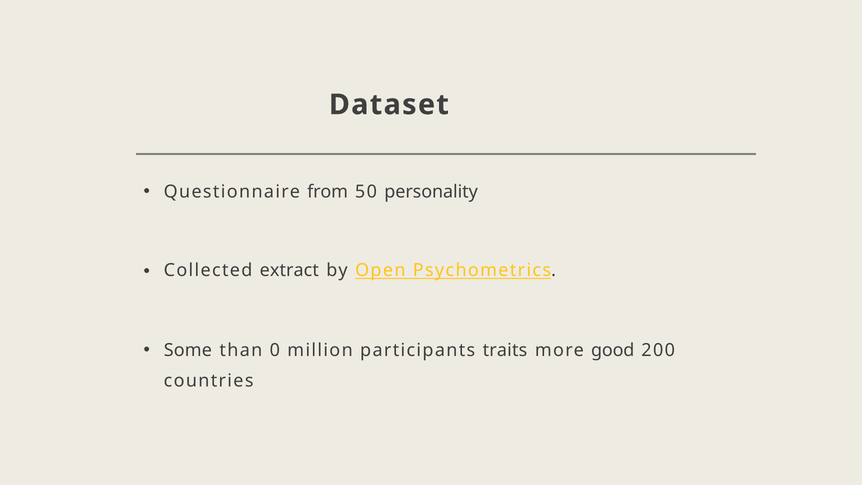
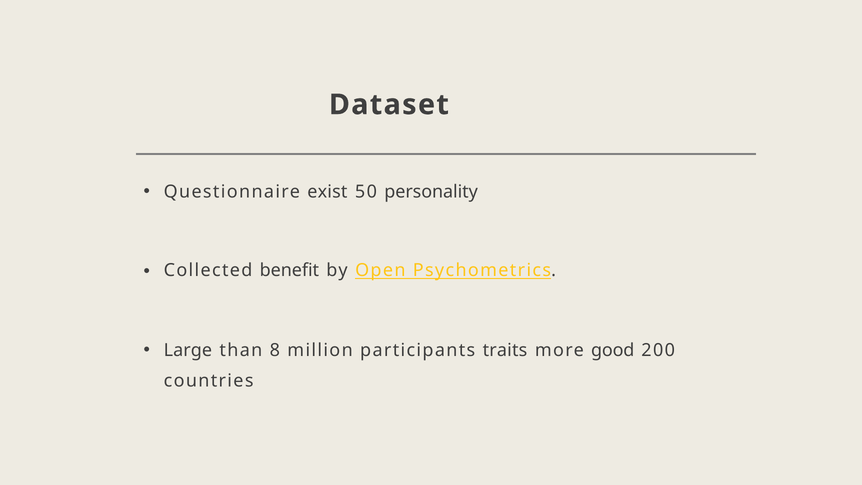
from: from -> exist (327, 192)
extract: extract -> benefit (289, 270)
Some: Some -> Large (188, 350)
0: 0 -> 8 (275, 350)
